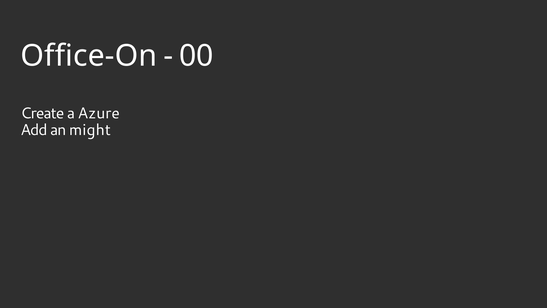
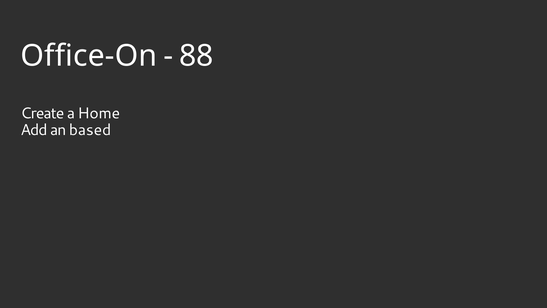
00: 00 -> 88 (196, 56)
Azure: Azure -> Home (99, 113)
might: might -> based (90, 130)
